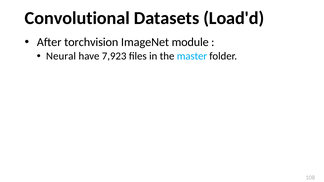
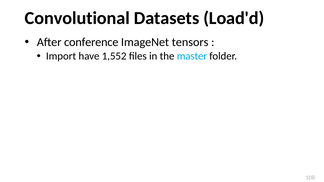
torchvision: torchvision -> conference (91, 42)
module: module -> tensors (190, 42)
Neural: Neural -> Import (61, 56)
7,923: 7,923 -> 1,552 (114, 56)
